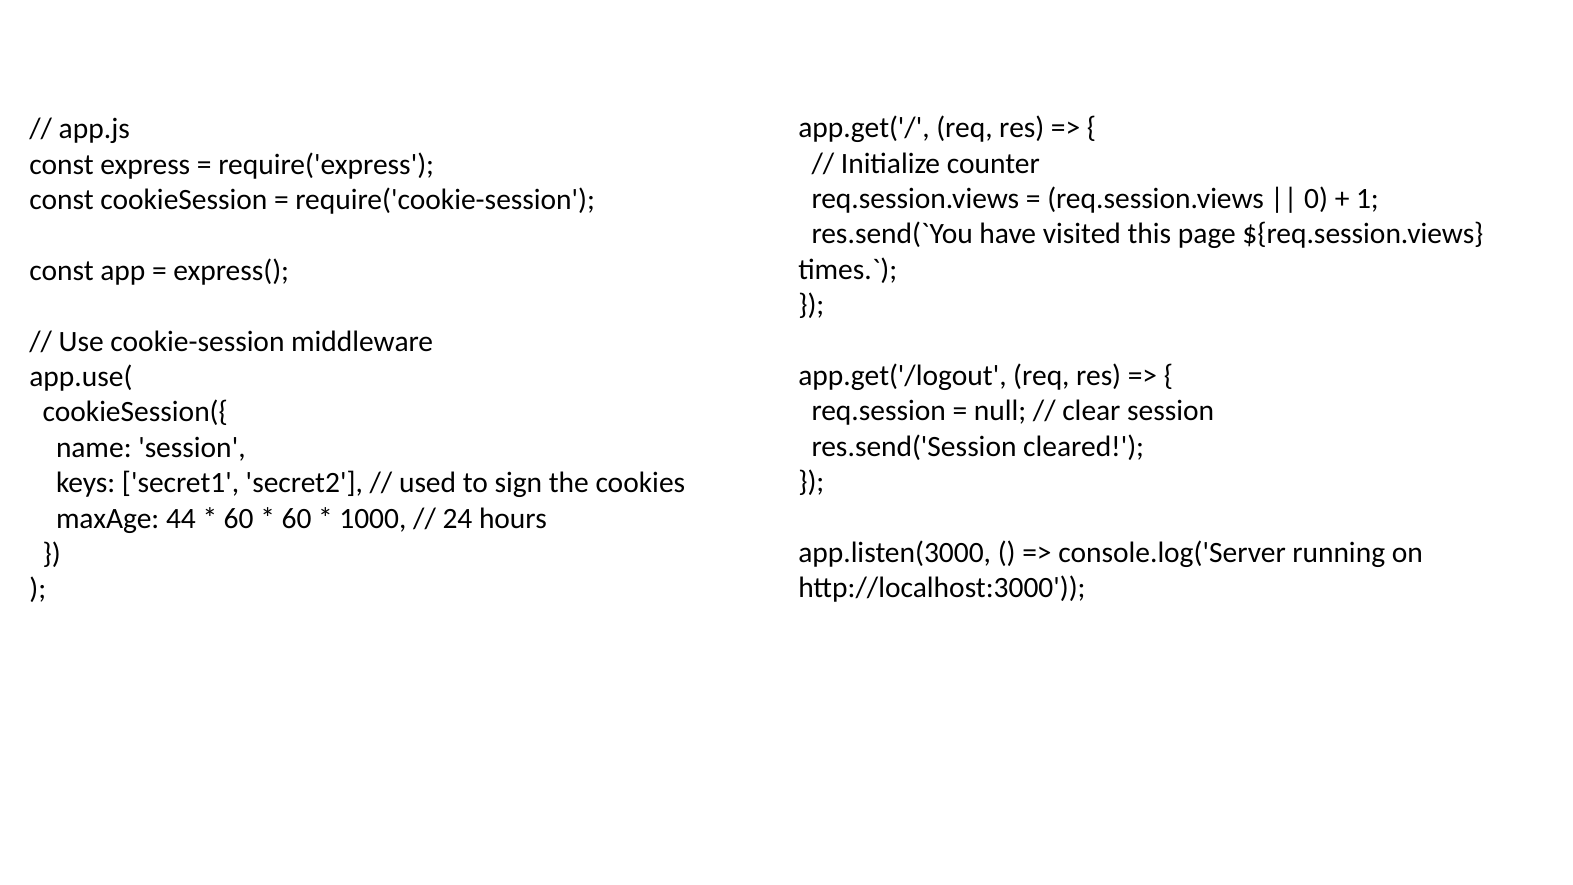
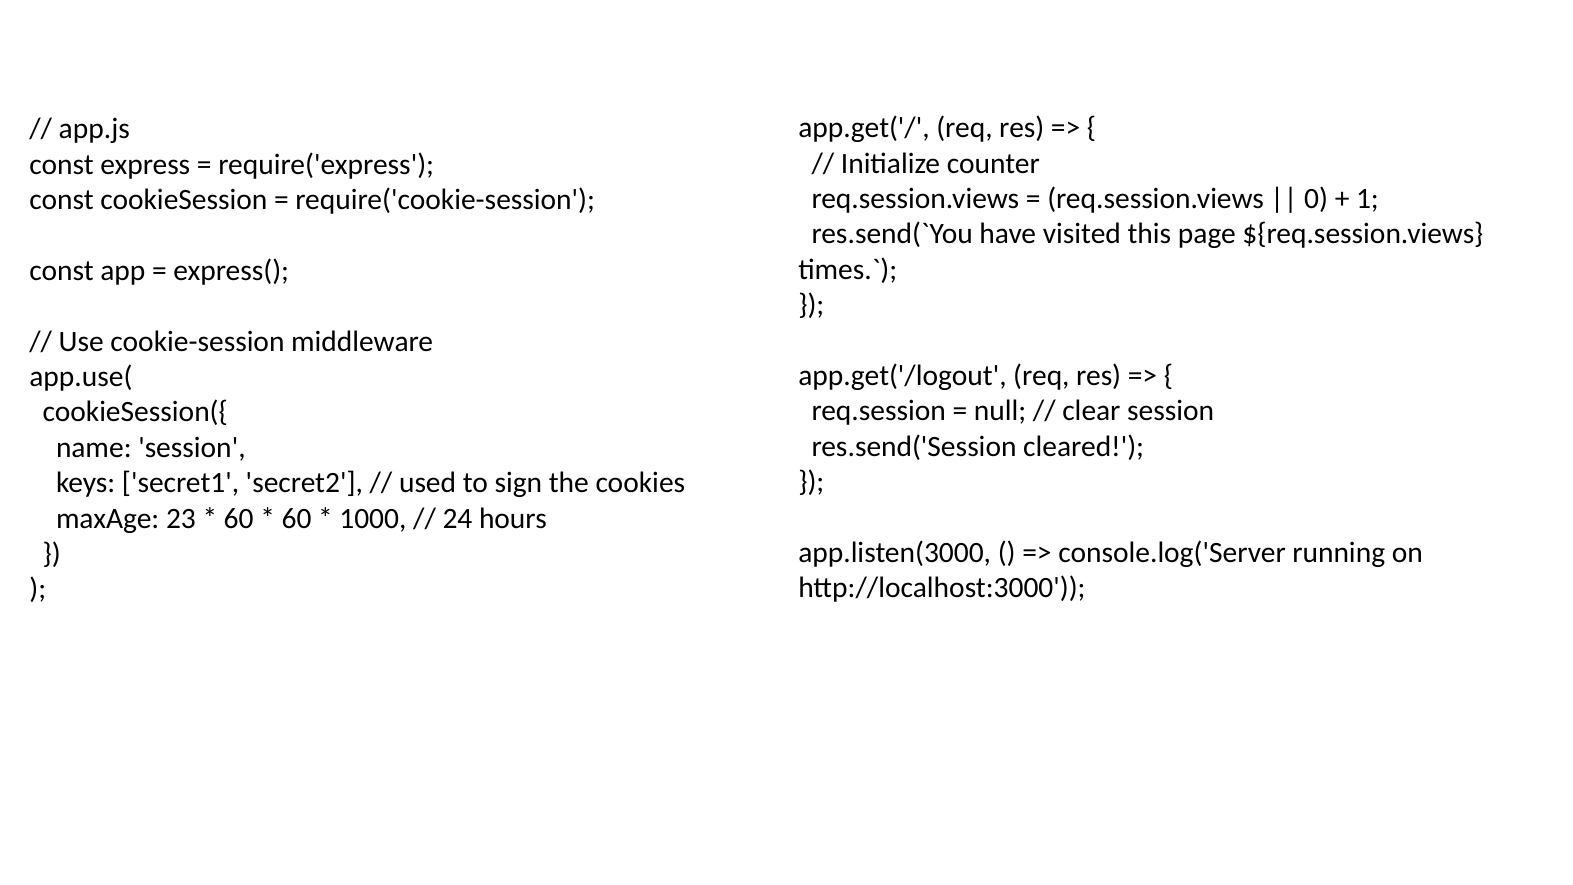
44: 44 -> 23 (181, 518)
